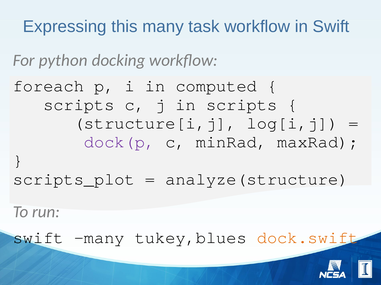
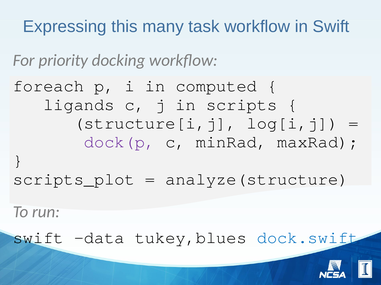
python: python -> priority (63, 61)
scripts: scripts -> ligands (79, 105)
swift many: many -> data (99, 238)
dock.swift colour: orange -> blue (308, 238)
